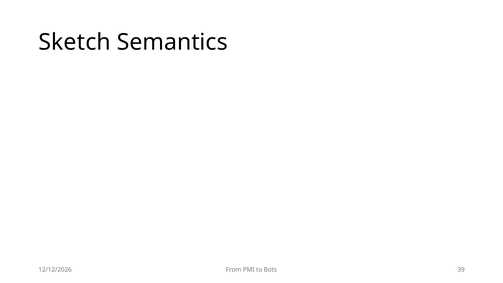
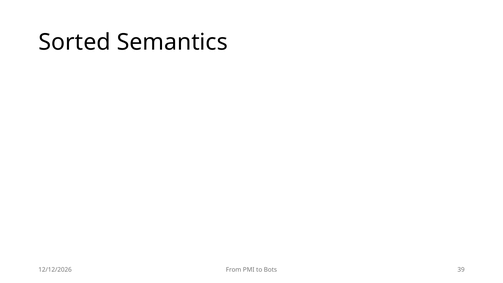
Sketch: Sketch -> Sorted (75, 42)
